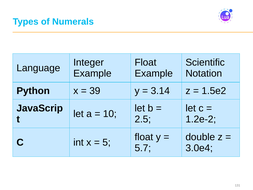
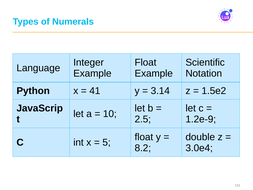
39: 39 -> 41 (95, 91)
1.2e-2: 1.2e-2 -> 1.2e-9 (201, 119)
5.7: 5.7 -> 8.2 (143, 148)
